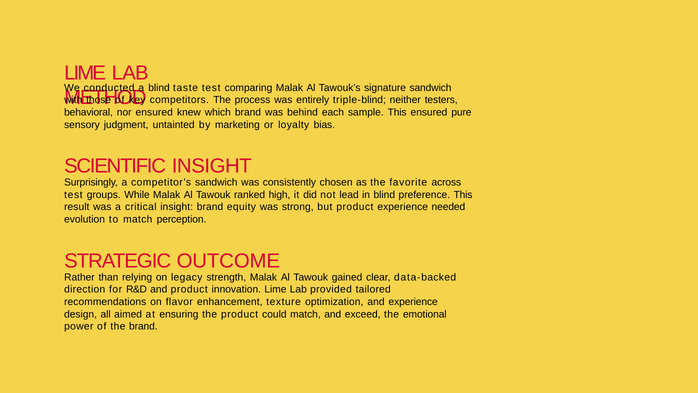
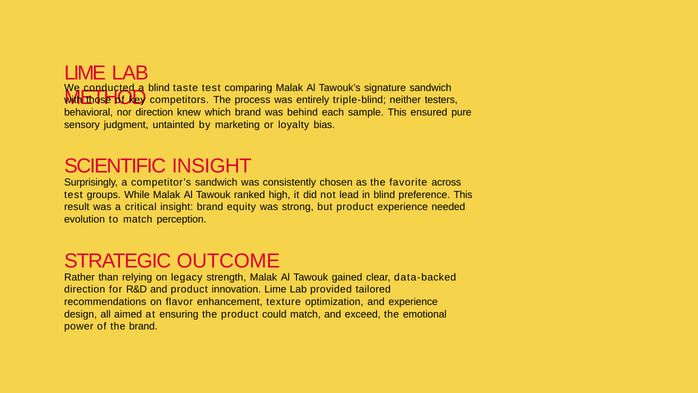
nor ensured: ensured -> direction (154, 112)
